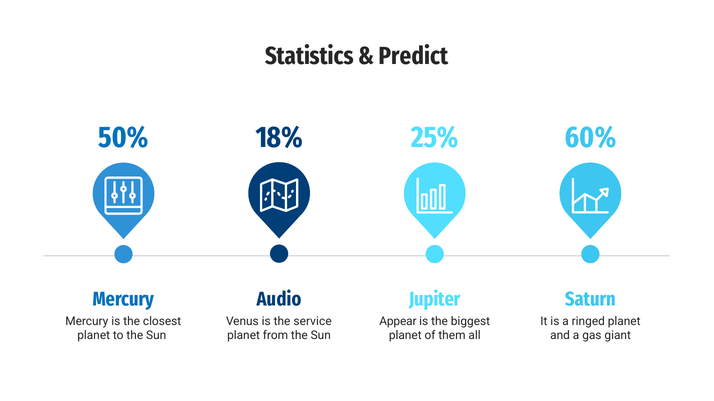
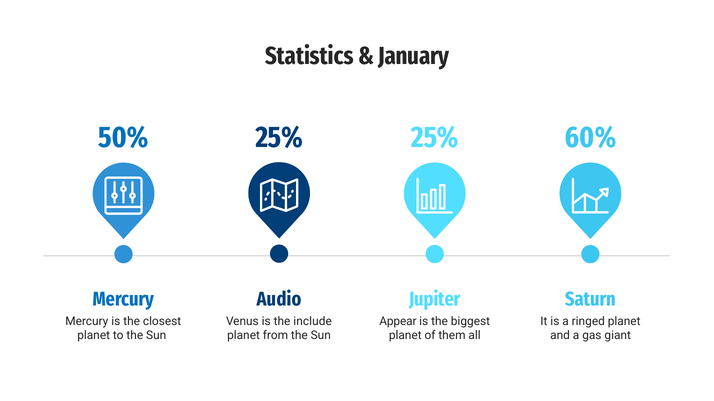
Predict: Predict -> January (414, 56)
18%: 18% -> 25% (279, 137)
service: service -> include (313, 322)
